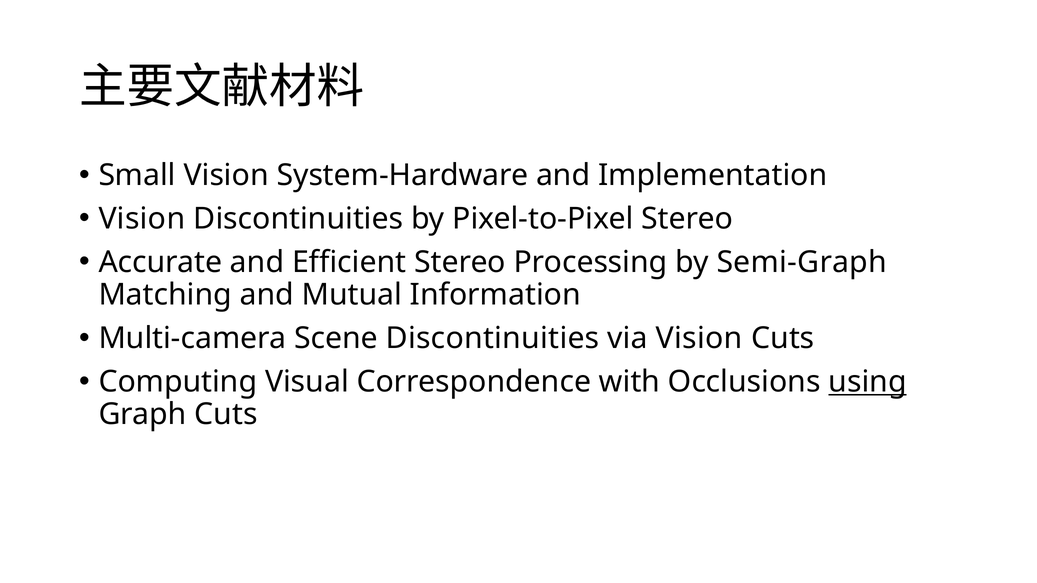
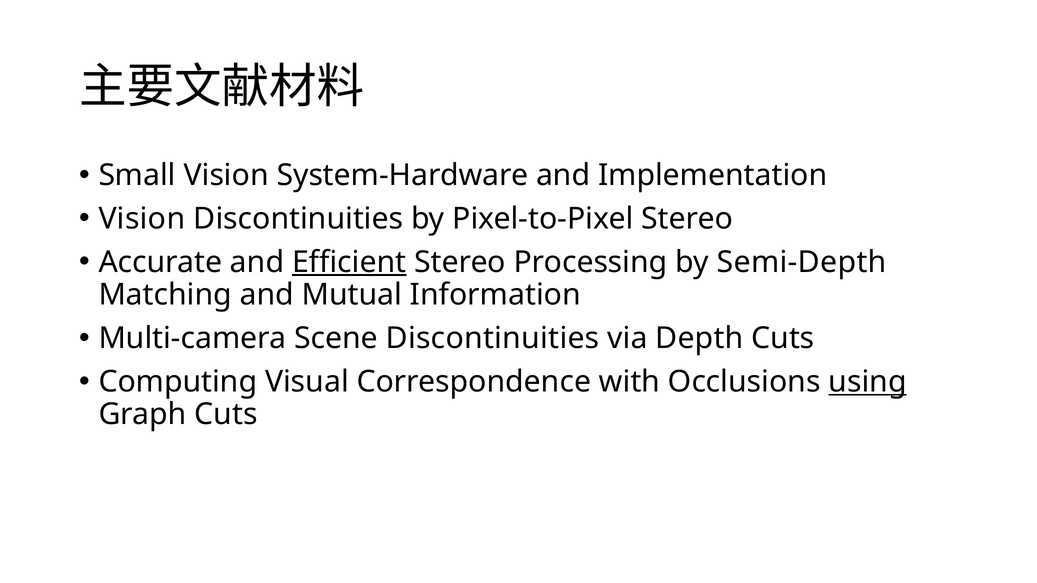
Efﬁcient underline: none -> present (349, 262)
Semi-Graph: Semi-Graph -> Semi-Depth (802, 262)
via Vision: Vision -> Depth (699, 338)
